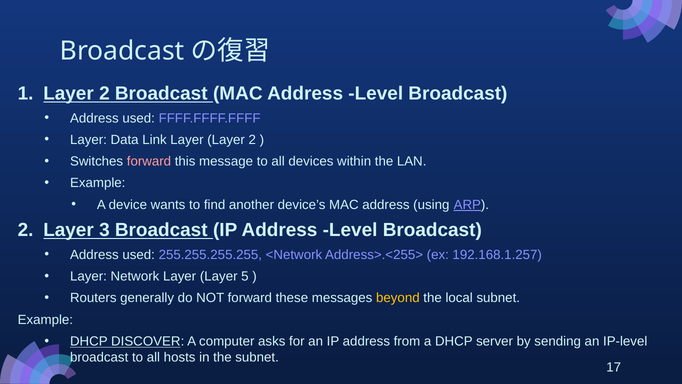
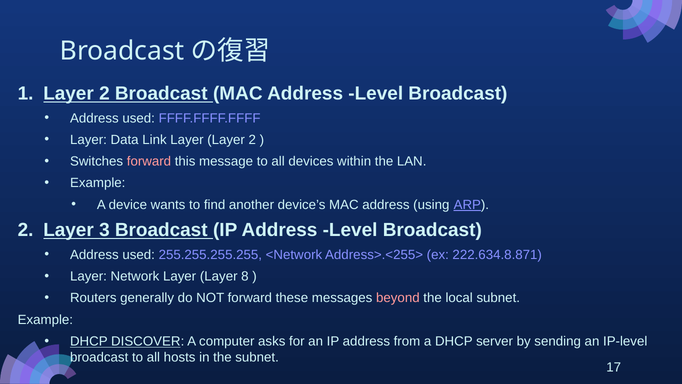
192.168.1.257: 192.168.1.257 -> 222.634.8.871 (497, 255)
5: 5 -> 8 (245, 276)
beyond colour: yellow -> pink (398, 298)
